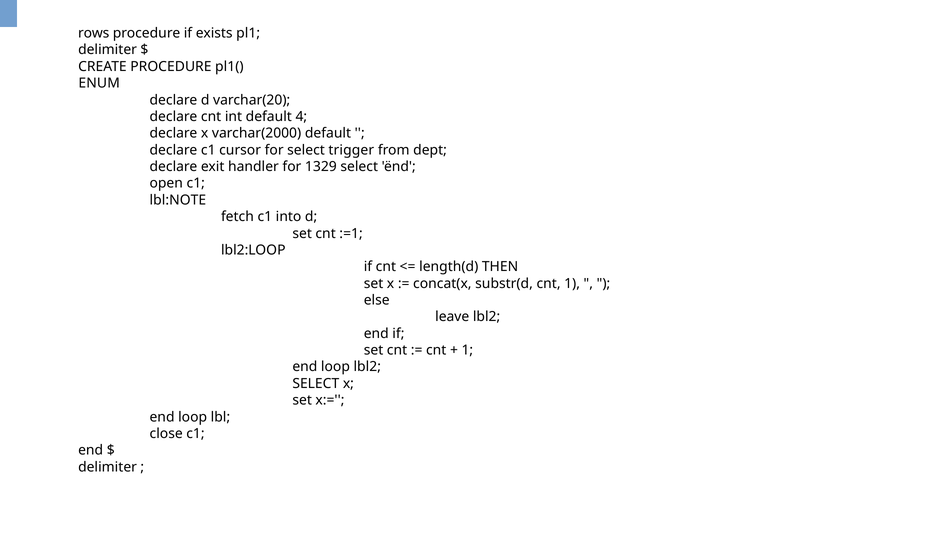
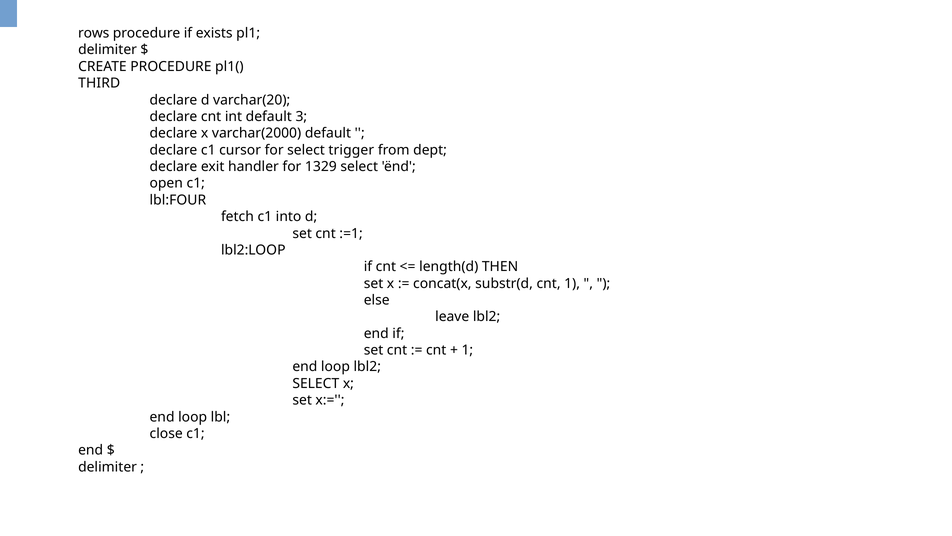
ENUM: ENUM -> THIRD (99, 83)
4: 4 -> 3 (301, 117)
lbl:NOTE: lbl:NOTE -> lbl:FOUR (178, 200)
